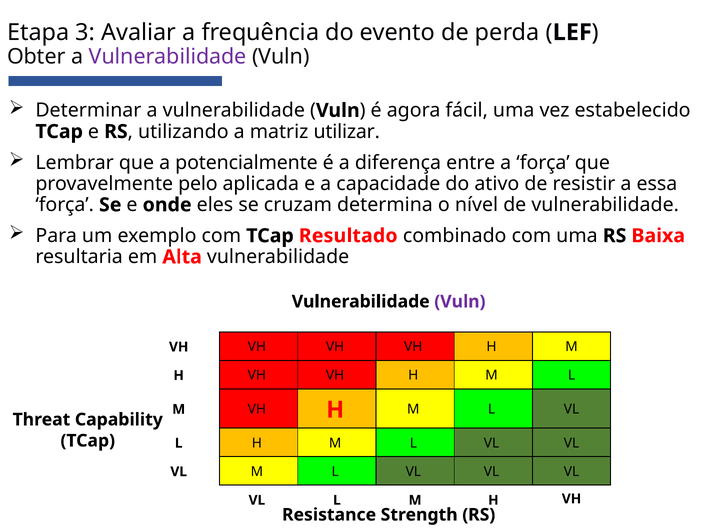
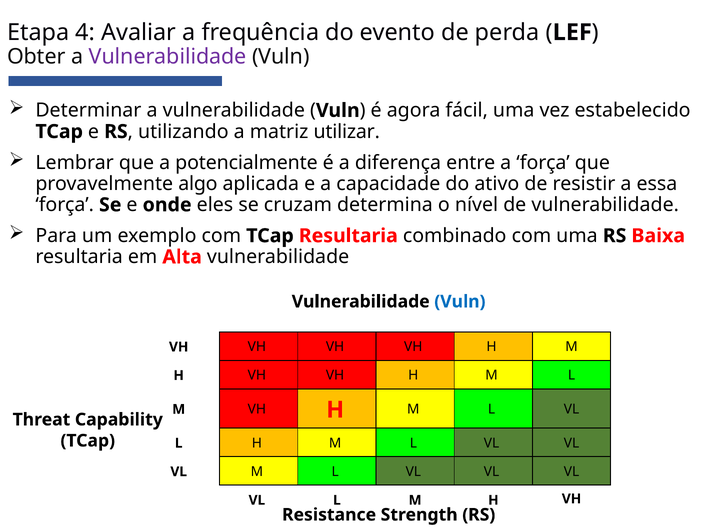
3: 3 -> 4 (85, 32)
pelo: pelo -> algo (198, 184)
TCap Resultado: Resultado -> Resultaria (348, 236)
Vuln colour: purple -> blue (460, 302)
